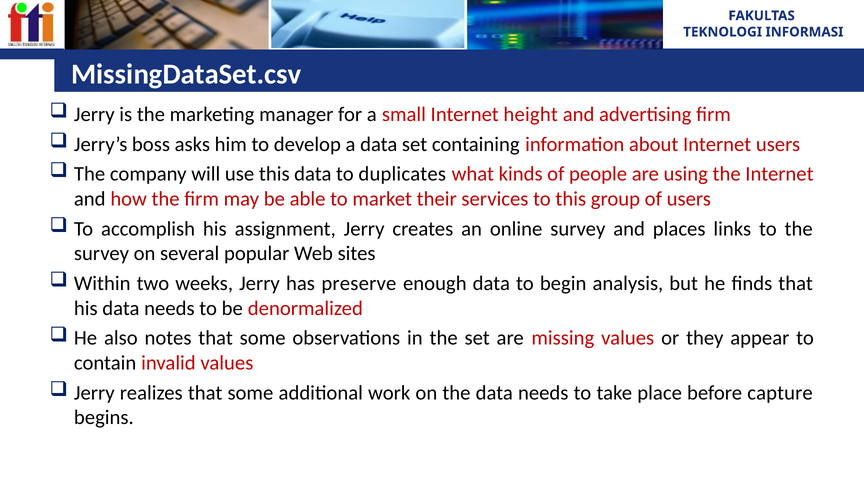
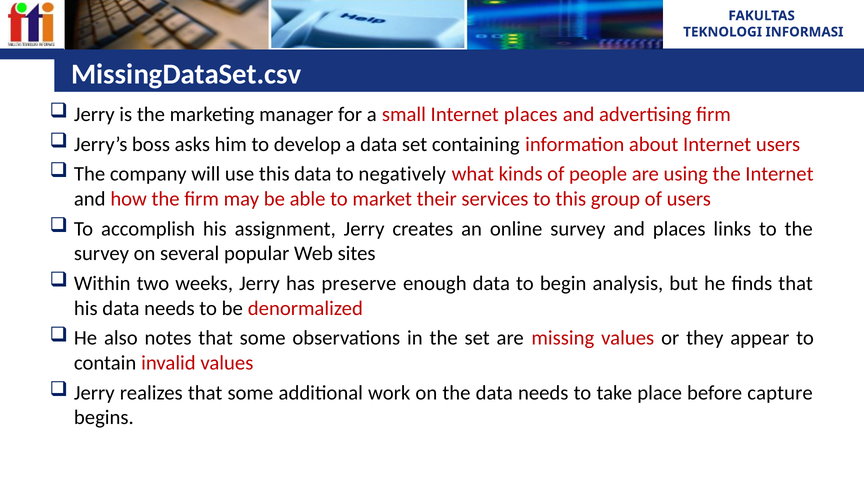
Internet height: height -> places (531, 114)
duplicates: duplicates -> negatively (402, 174)
